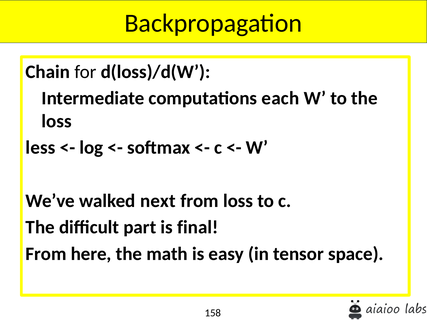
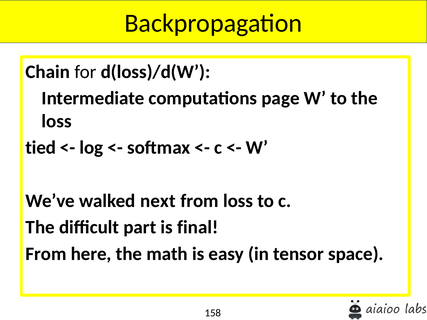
each: each -> page (281, 98)
less: less -> tied (41, 148)
